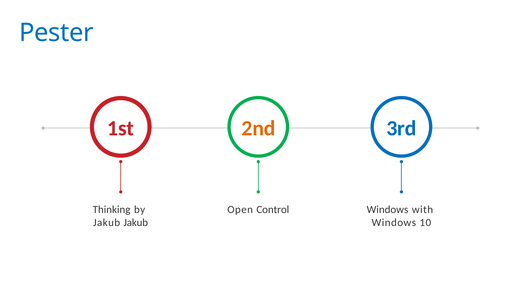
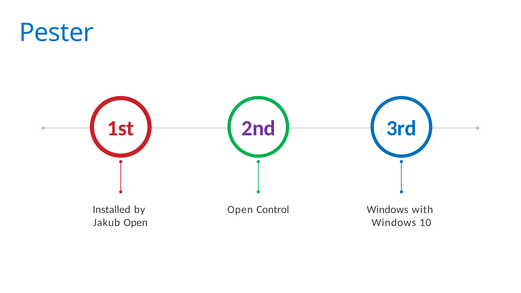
2nd colour: orange -> purple (258, 128)
Thinking: Thinking -> Installed (112, 210)
Jakub Jakub: Jakub -> Open (136, 223)
